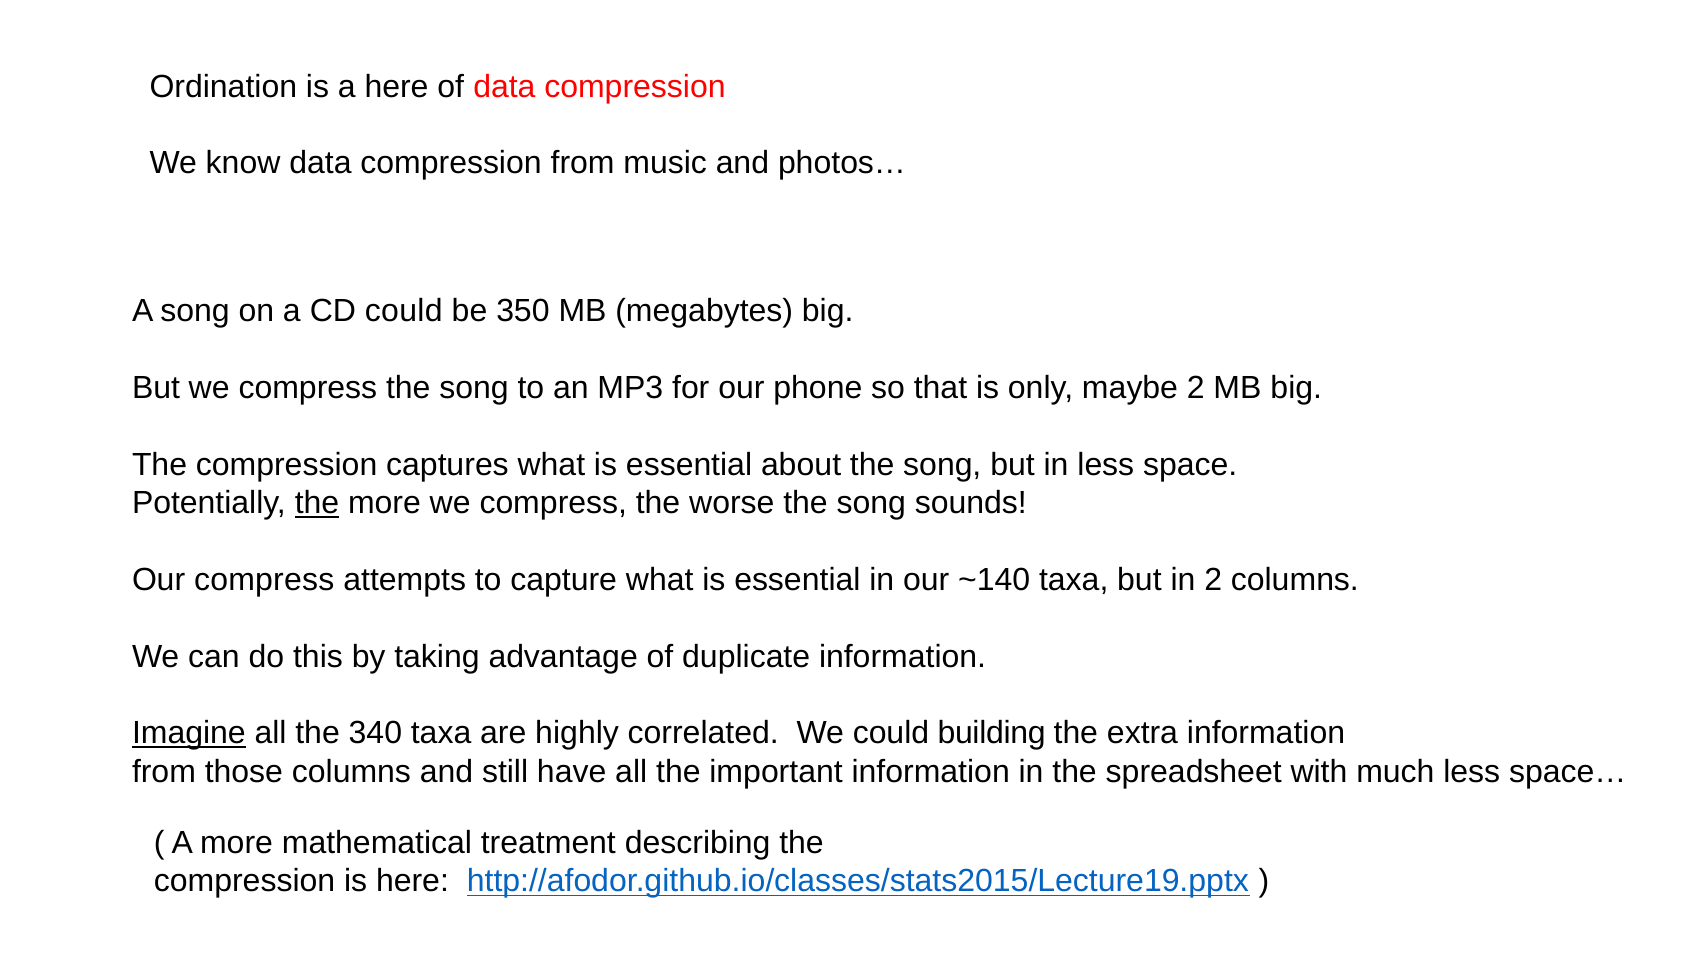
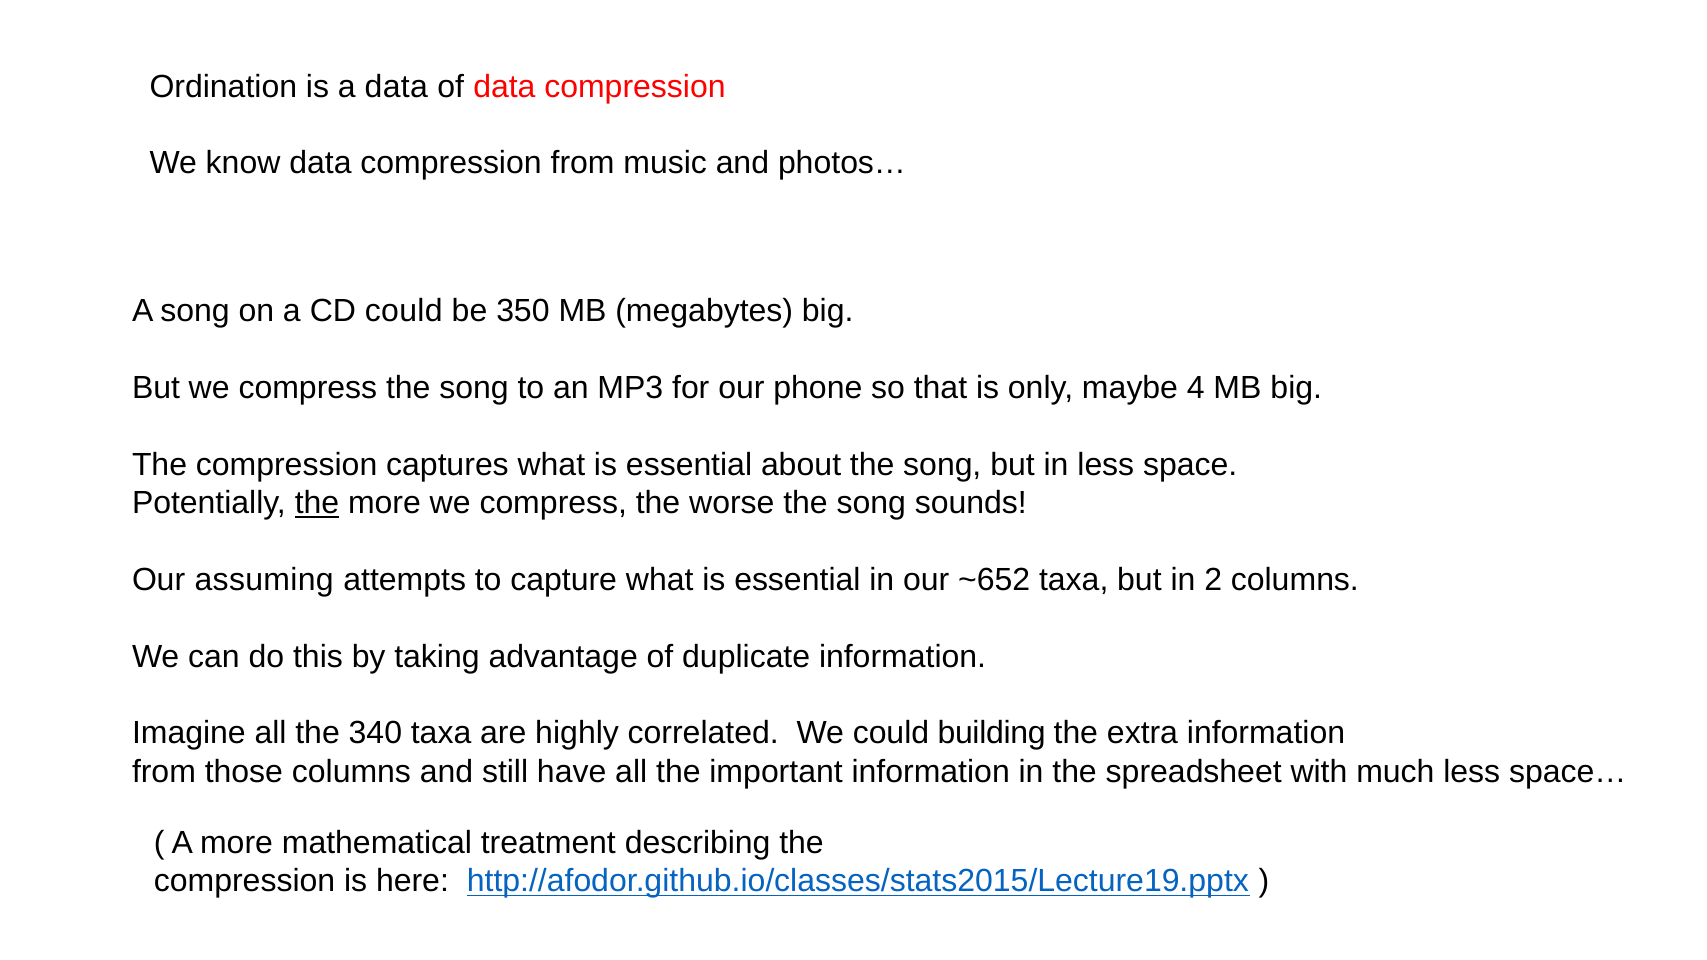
a here: here -> data (396, 86)
maybe 2: 2 -> 4 (1196, 388)
Our compress: compress -> assuming (264, 580)
~140: ~140 -> ~652 (994, 580)
Imagine underline: present -> none (189, 733)
